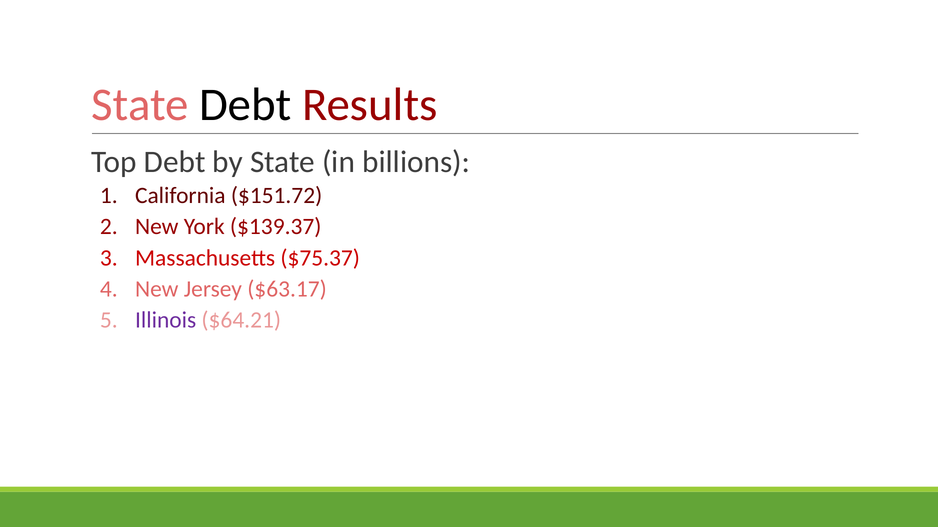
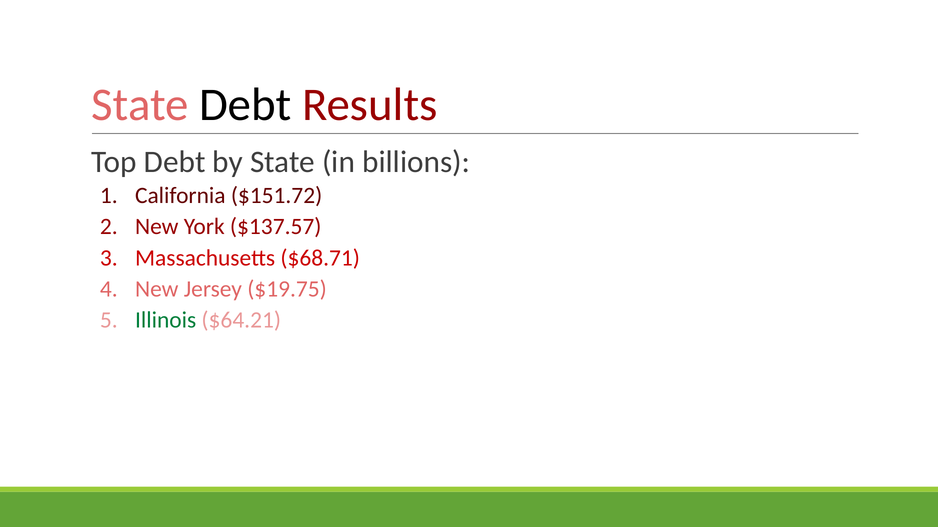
$139.37: $139.37 -> $137.57 (276, 227)
$75.37: $75.37 -> $68.71 (320, 258)
$63.17: $63.17 -> $19.75 (287, 289)
Illinois colour: purple -> green (166, 320)
